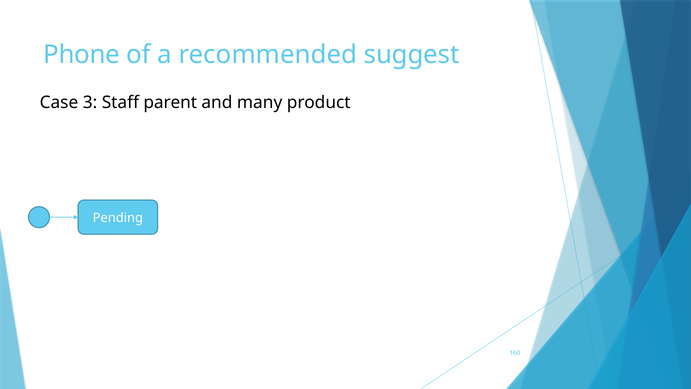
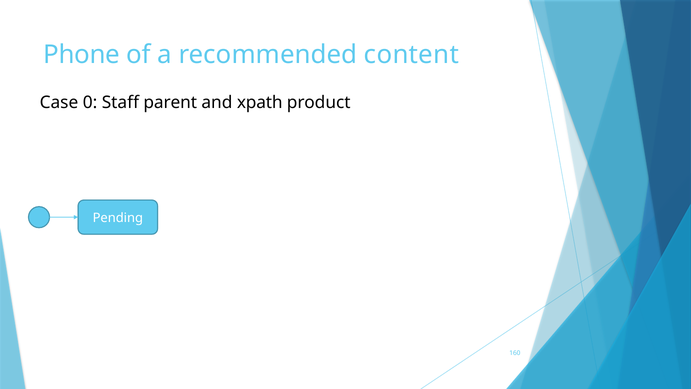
suggest: suggest -> content (411, 54)
3: 3 -> 0 (90, 103)
many: many -> xpath (260, 103)
